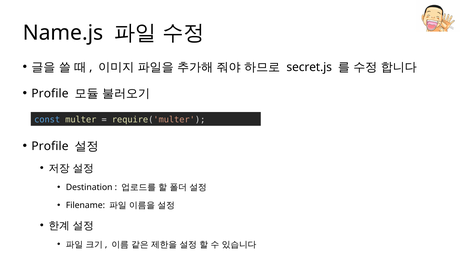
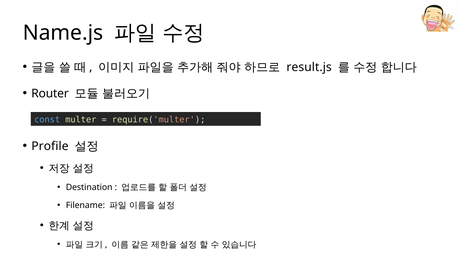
secret.js: secret.js -> result.js (309, 67)
Profile: Profile -> Router (50, 93)
